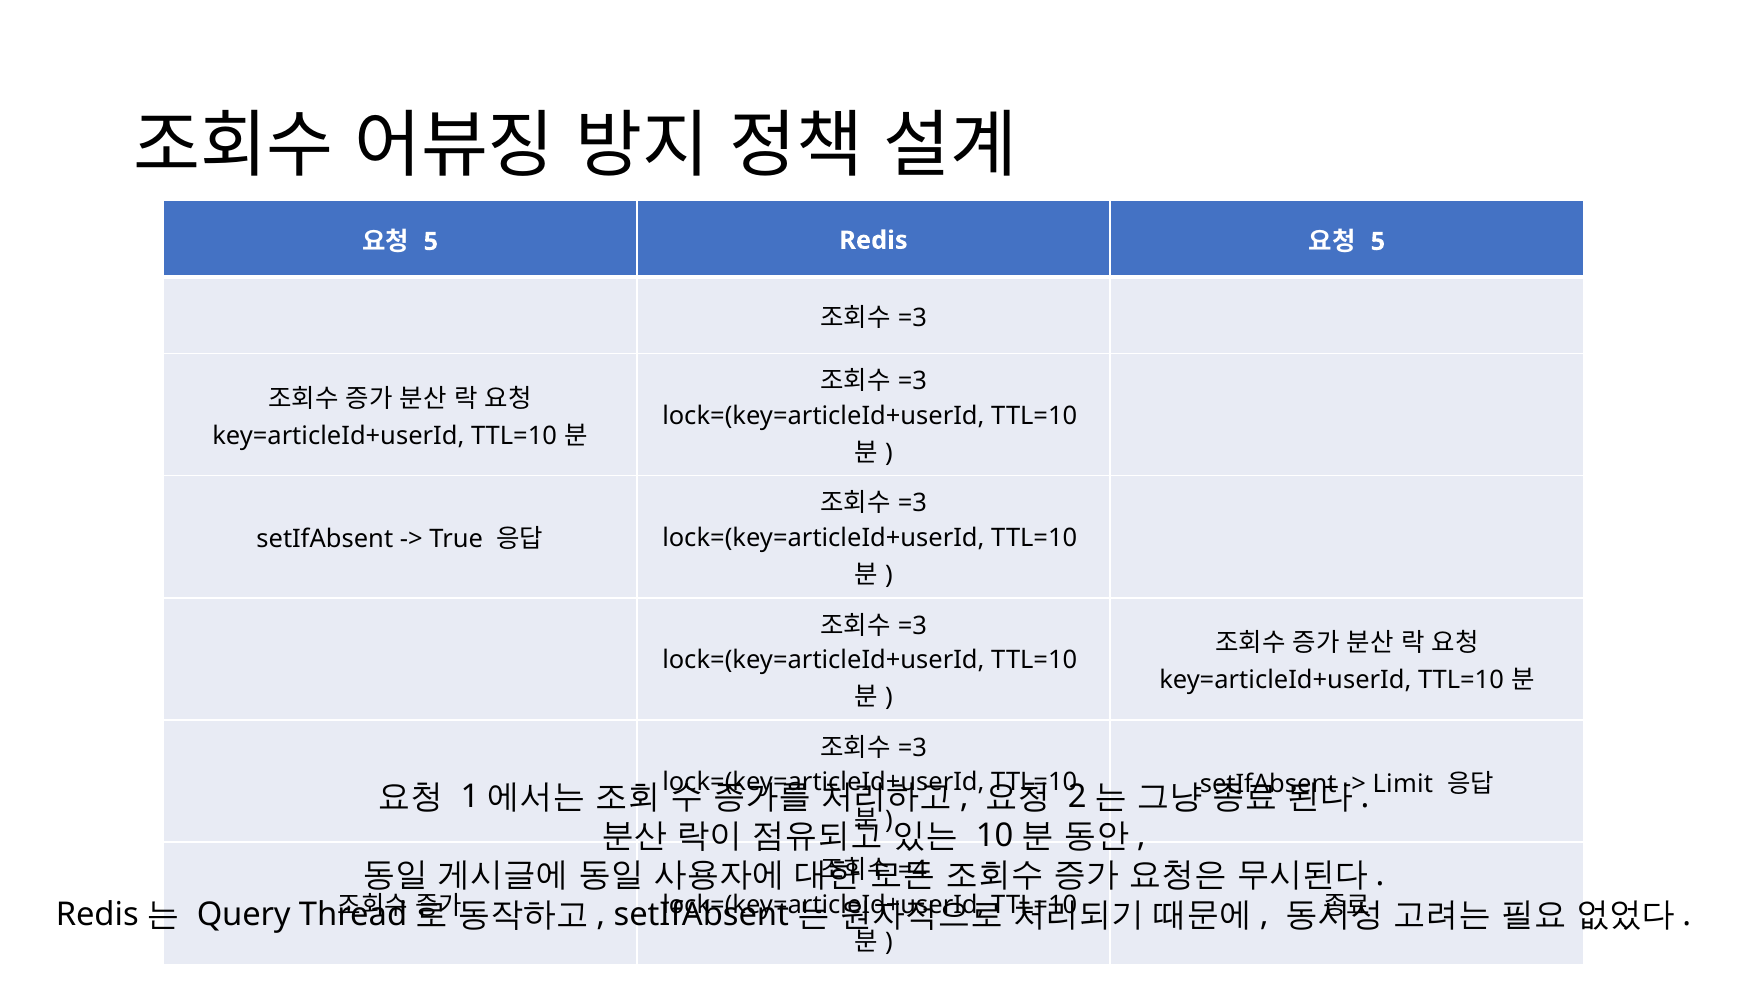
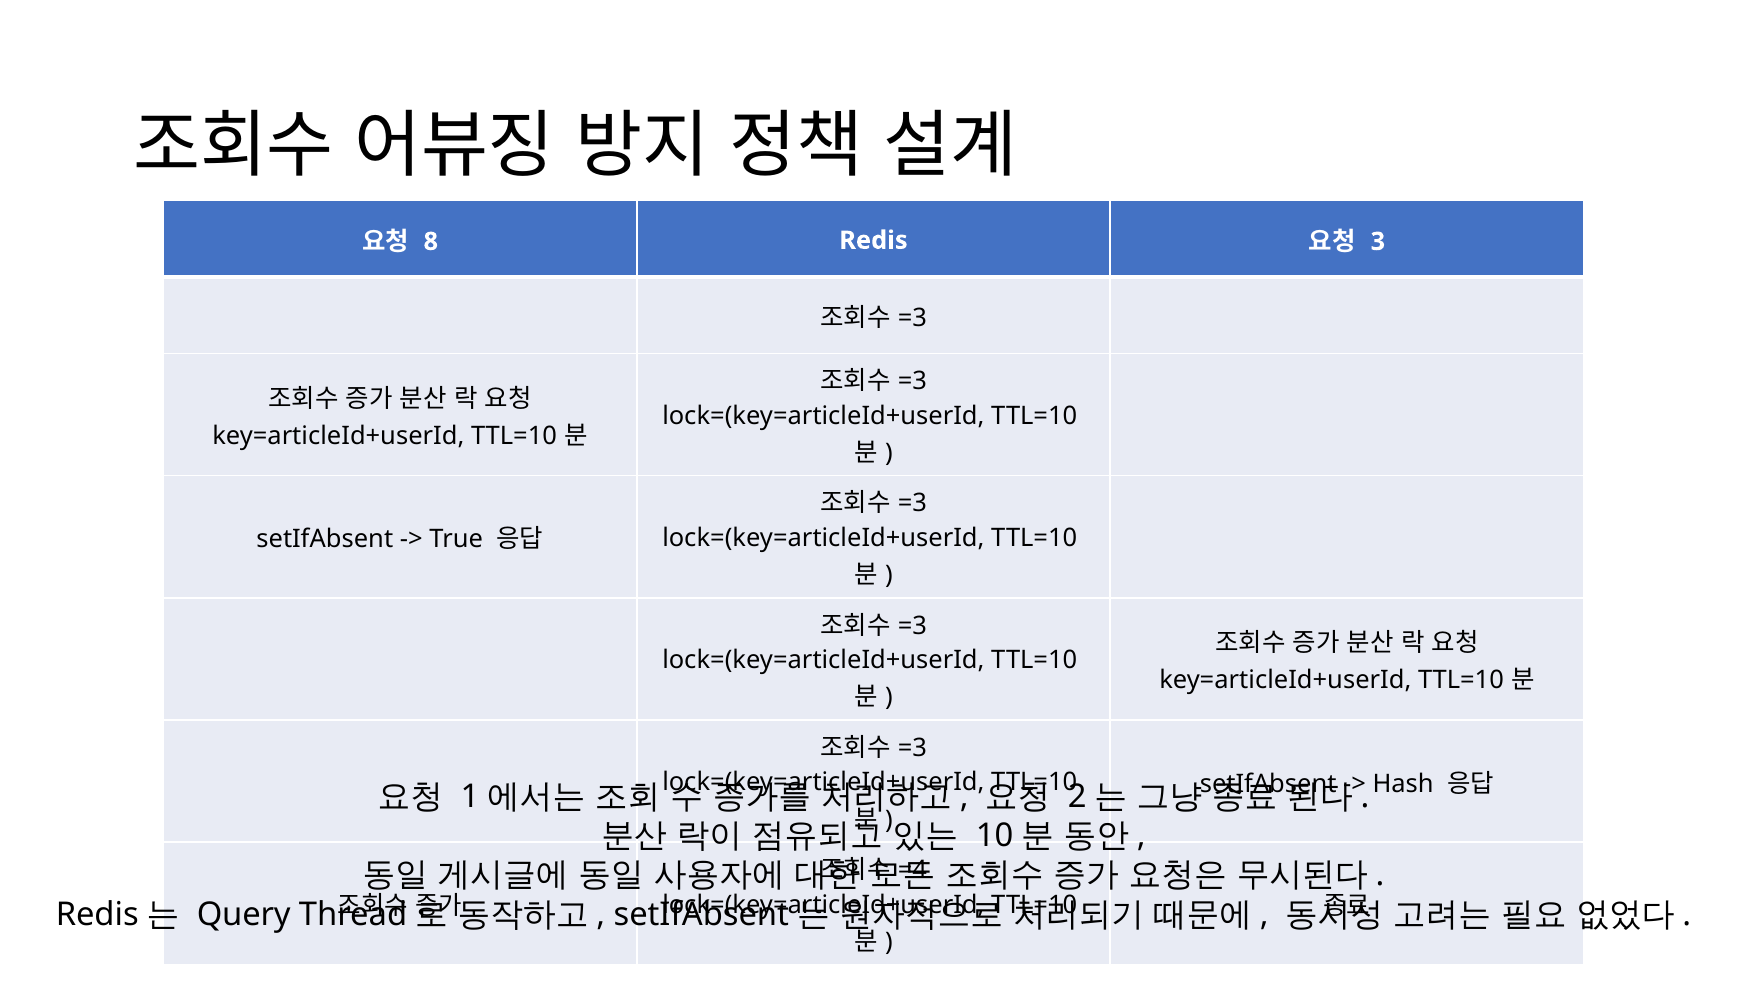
5: 5 -> 8 (431, 242)
5: 5 -> 3 (1378, 242)
Limit: Limit -> Hash (1403, 784)
